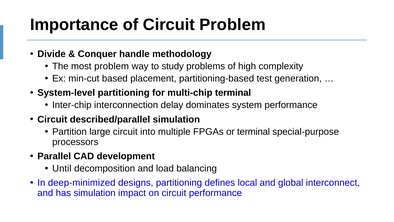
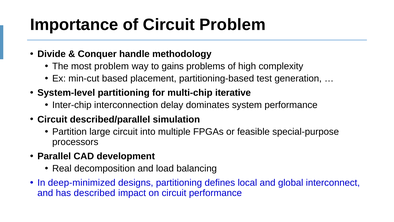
study: study -> gains (173, 66)
multi-chip terminal: terminal -> iterative (233, 93)
or terminal: terminal -> feasible (253, 131)
Until: Until -> Real (62, 168)
has simulation: simulation -> described (95, 193)
